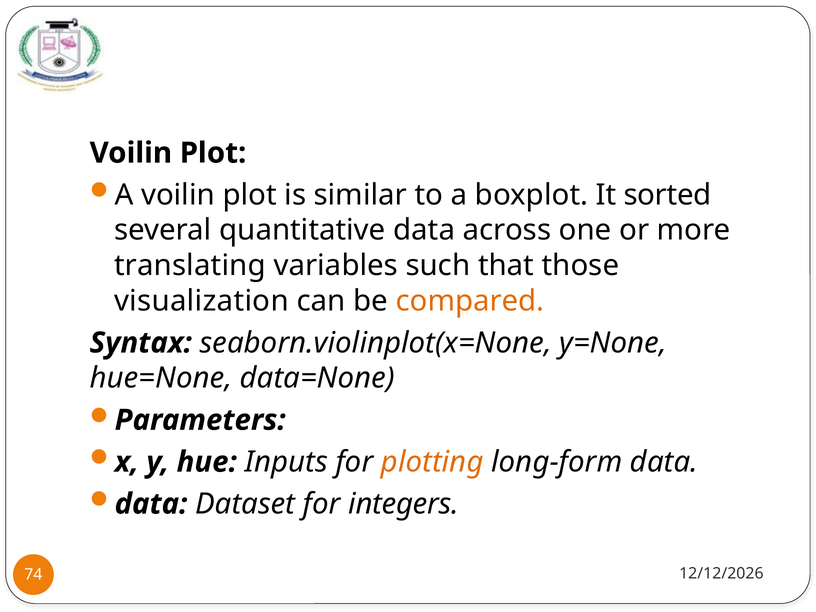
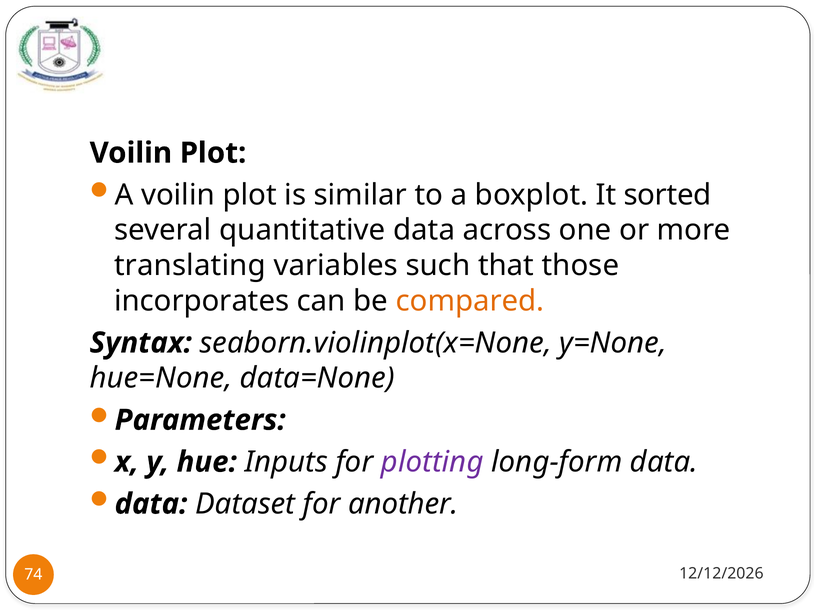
visualization: visualization -> incorporates (202, 301)
plotting colour: orange -> purple (432, 462)
integers: integers -> another (403, 504)
